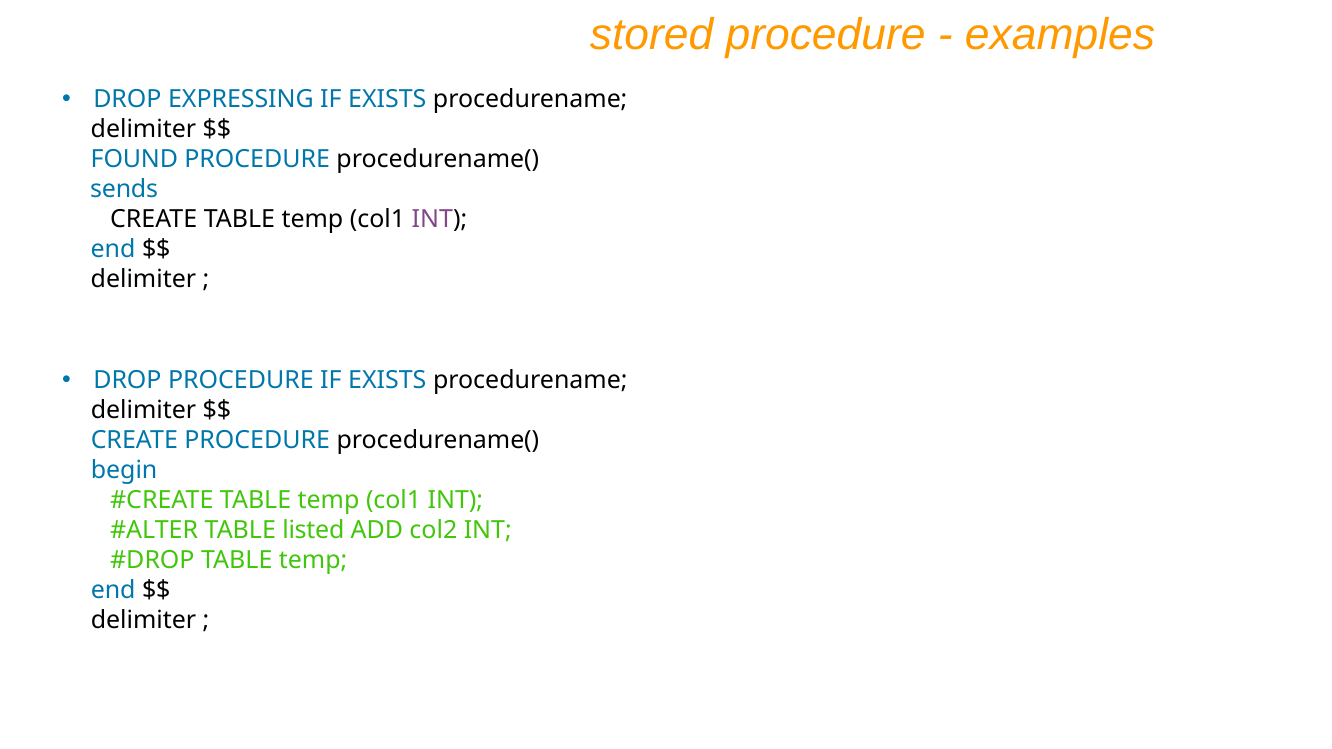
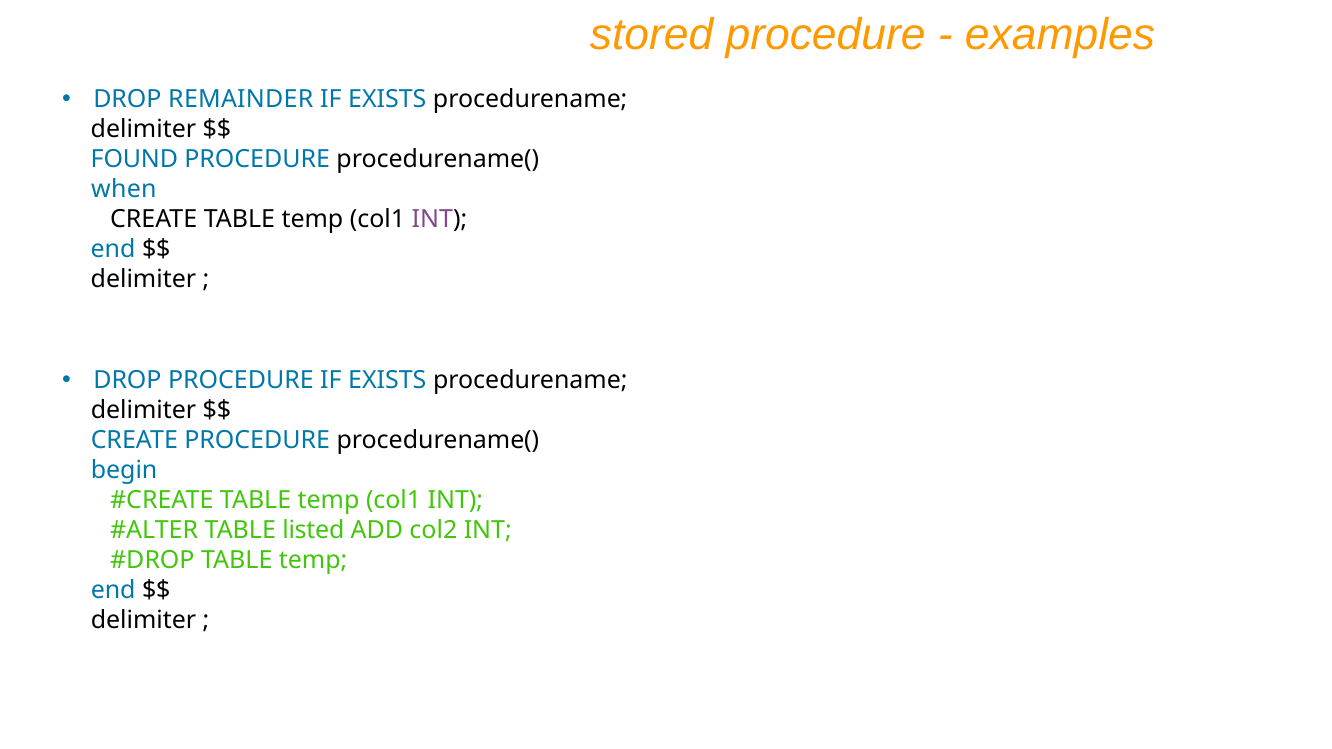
EXPRESSING: EXPRESSING -> REMAINDER (241, 99)
sends: sends -> when (124, 189)
